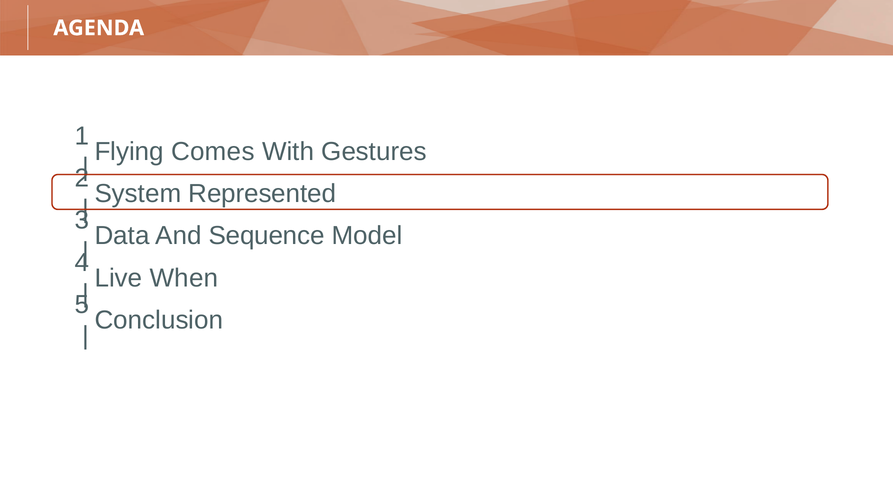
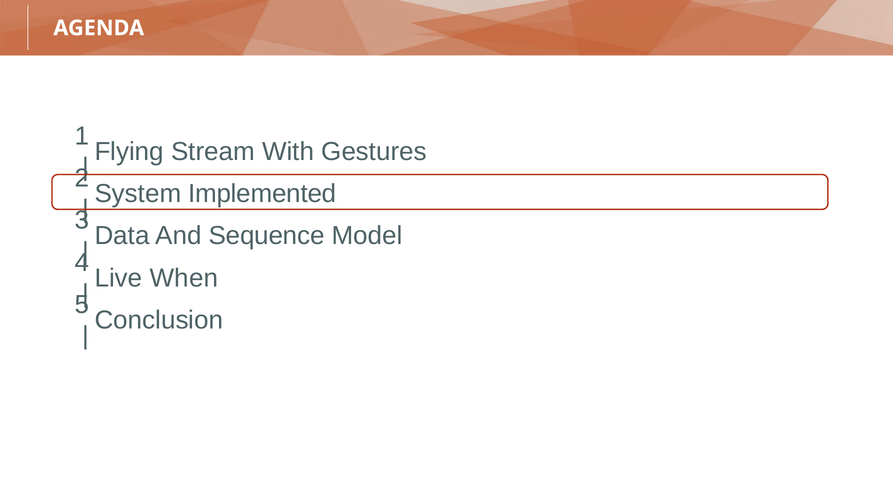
Comes: Comes -> Stream (213, 152)
Represented: Represented -> Implemented (262, 194)
